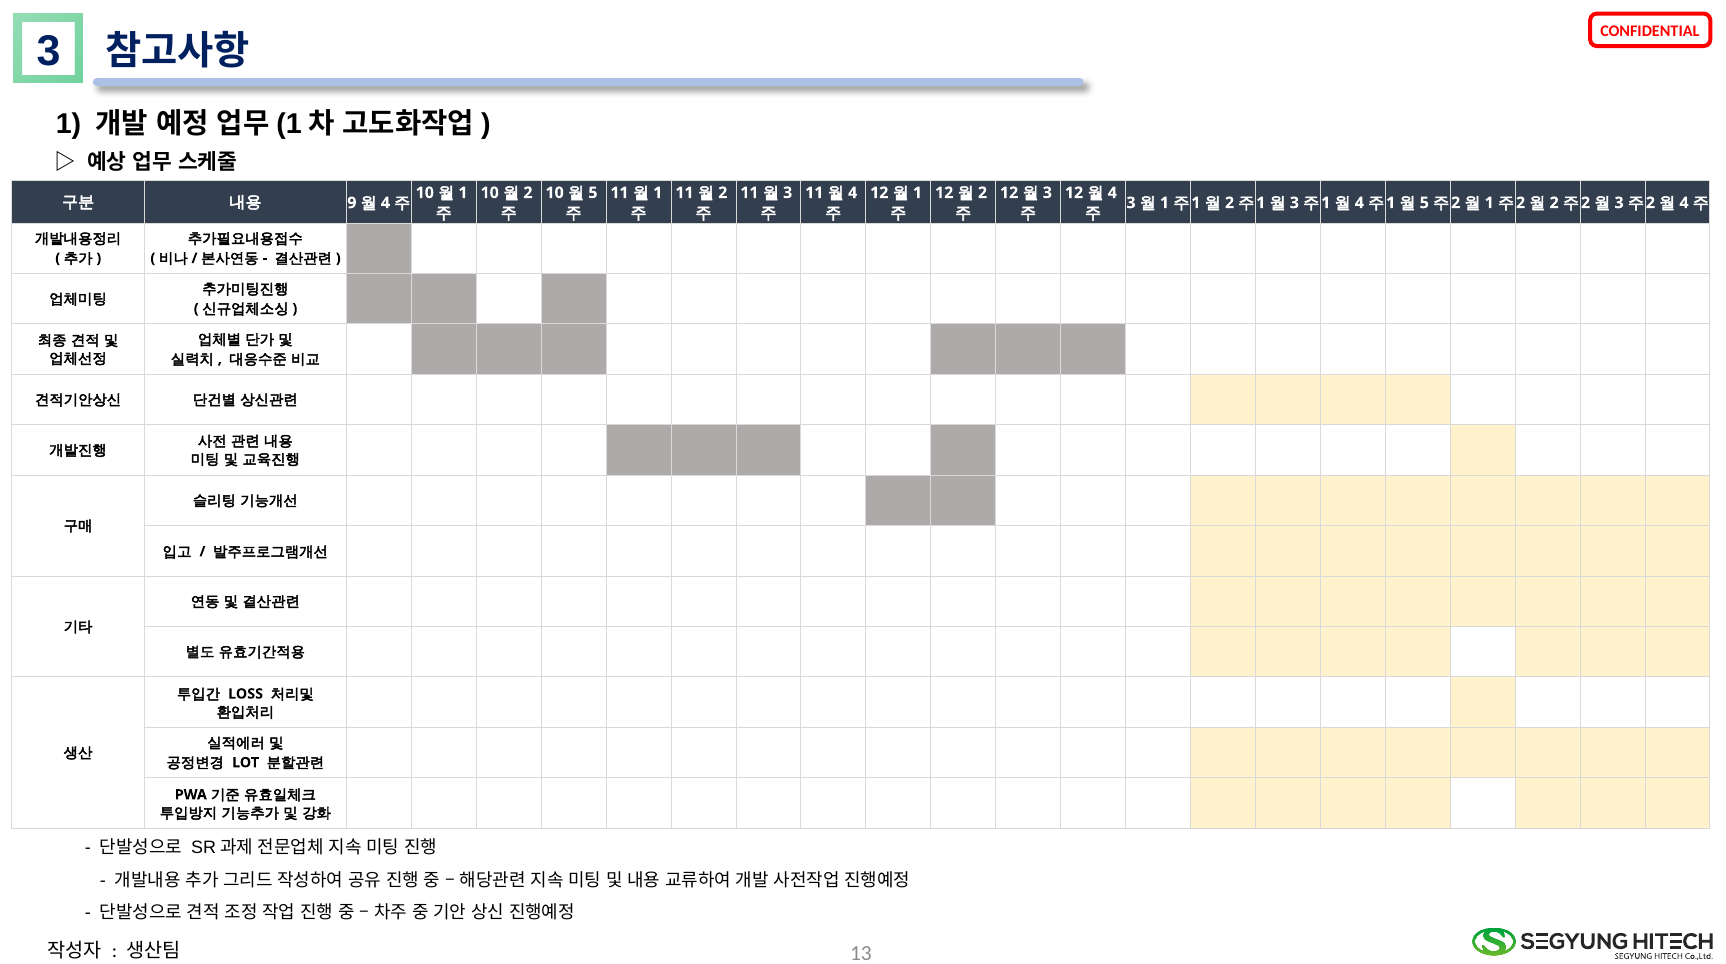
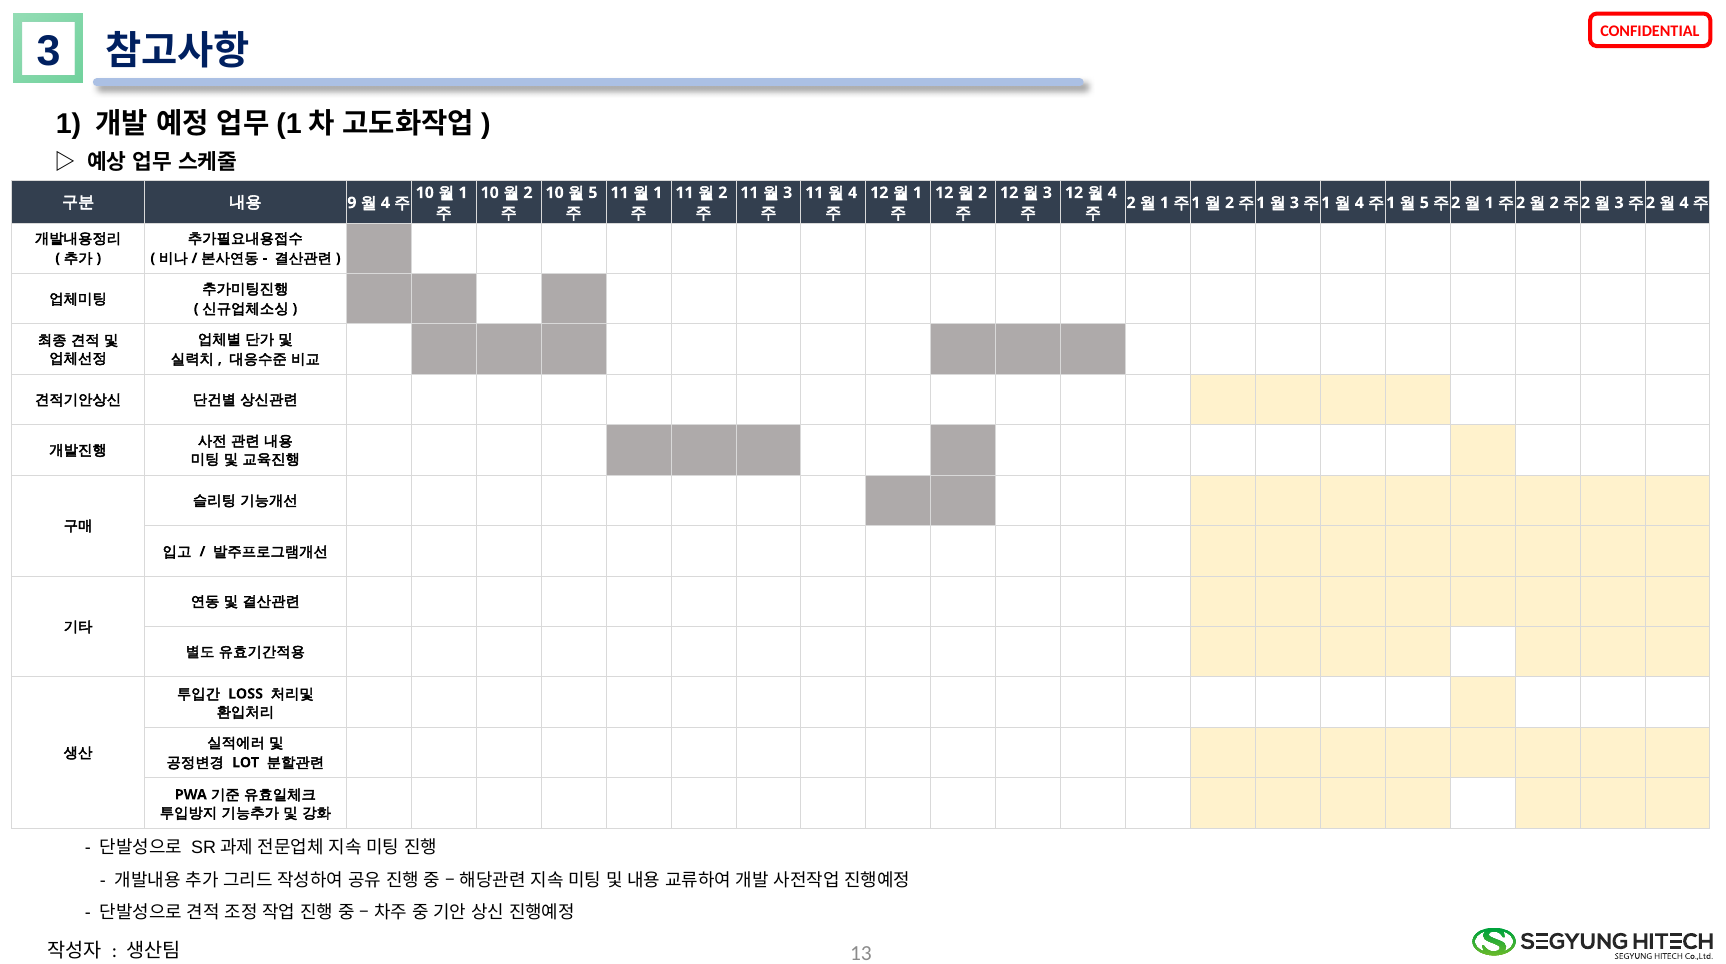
3: 3 -> 2 (1131, 203)
